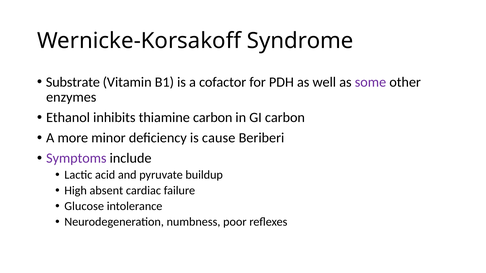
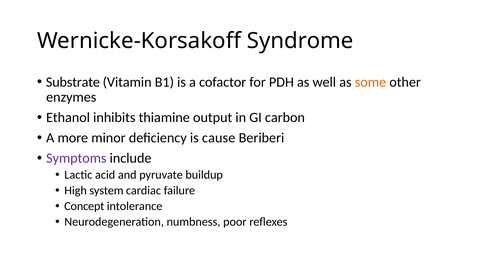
some colour: purple -> orange (370, 82)
thiamine carbon: carbon -> output (213, 118)
absent: absent -> system (106, 191)
Glucose: Glucose -> Concept (84, 207)
